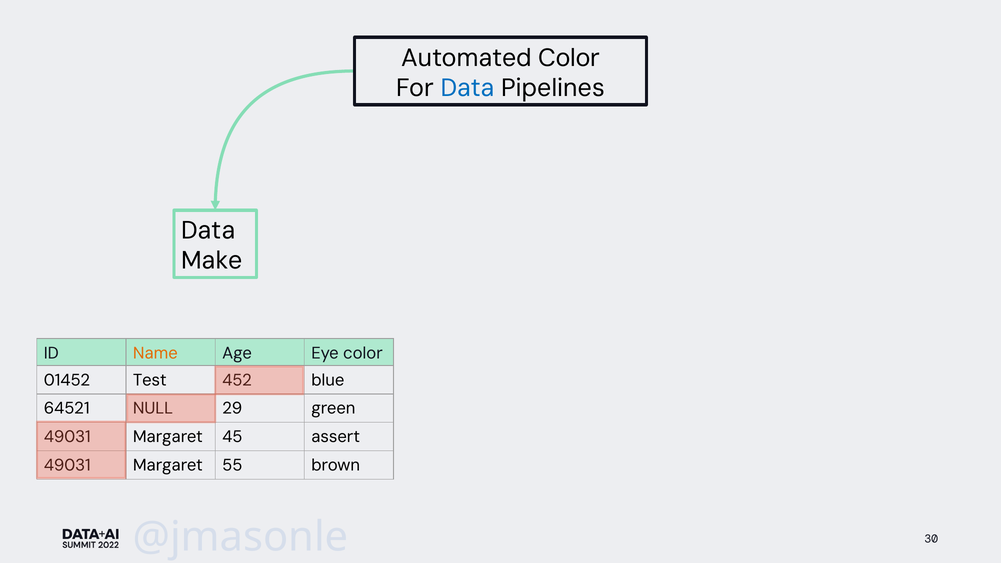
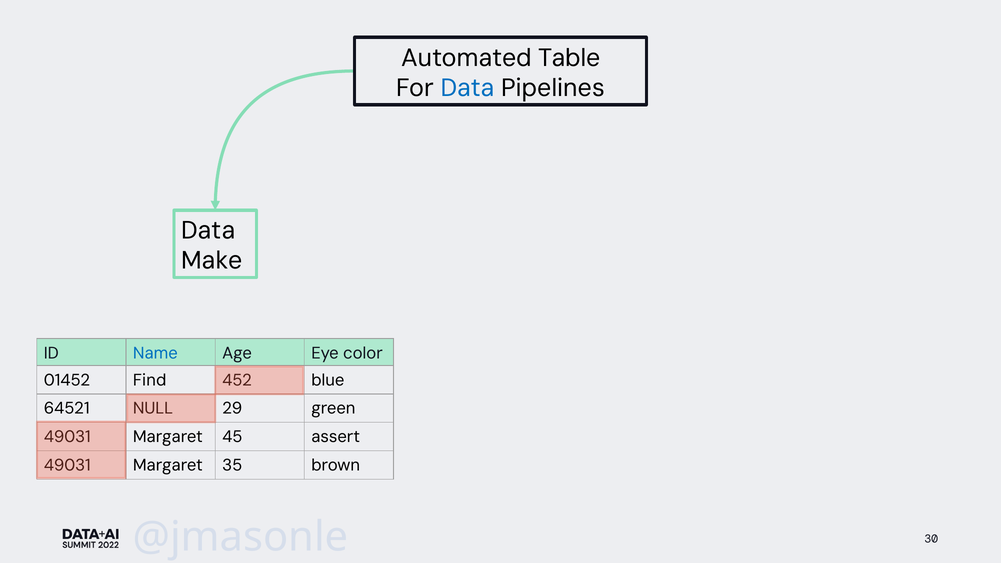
Automated Color: Color -> Table (569, 58)
Name colour: orange -> blue (155, 353)
Test: Test -> Find (150, 380)
55: 55 -> 35 (232, 465)
